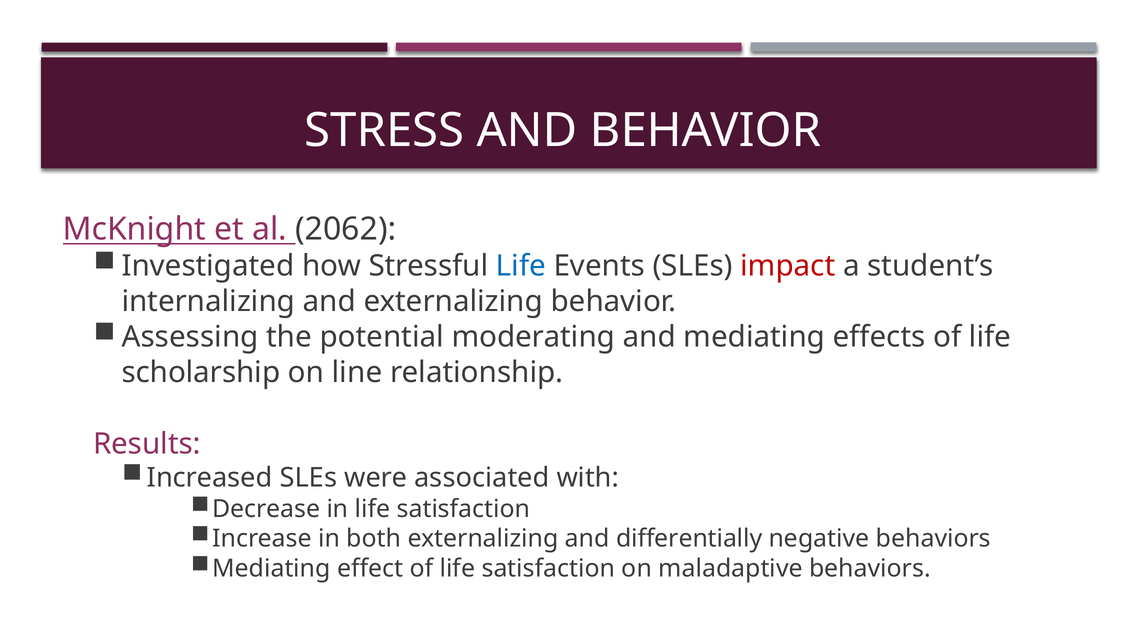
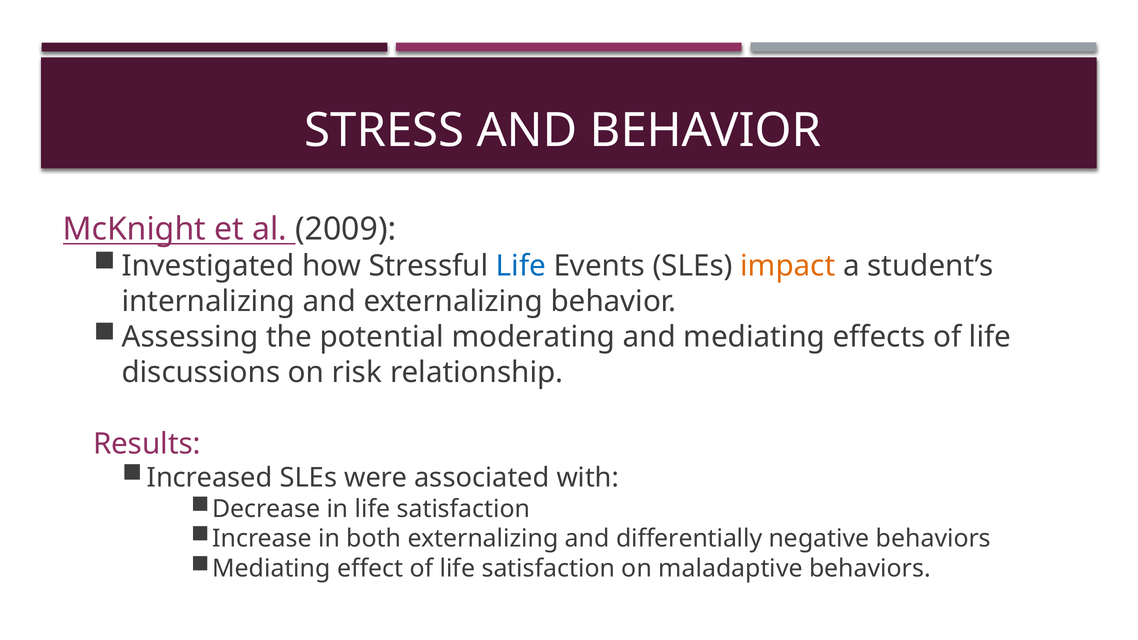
2062: 2062 -> 2009 (346, 229)
impact colour: red -> orange (788, 266)
scholarship: scholarship -> discussions (201, 373)
line: line -> risk (357, 373)
